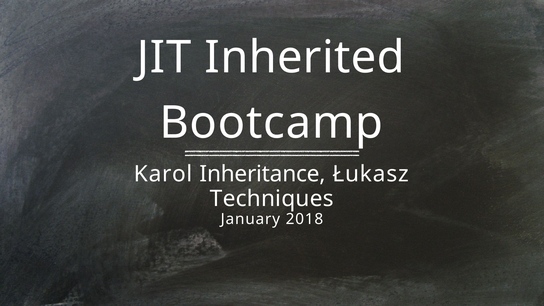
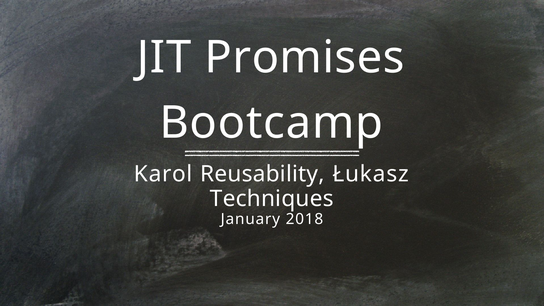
Inherited: Inherited -> Promises (305, 57)
Inheritance: Inheritance -> Reusability (262, 174)
